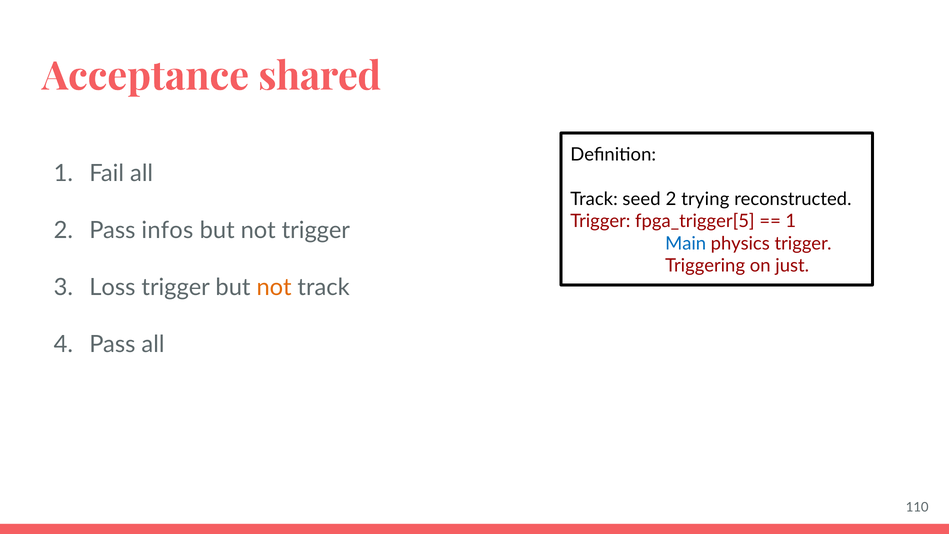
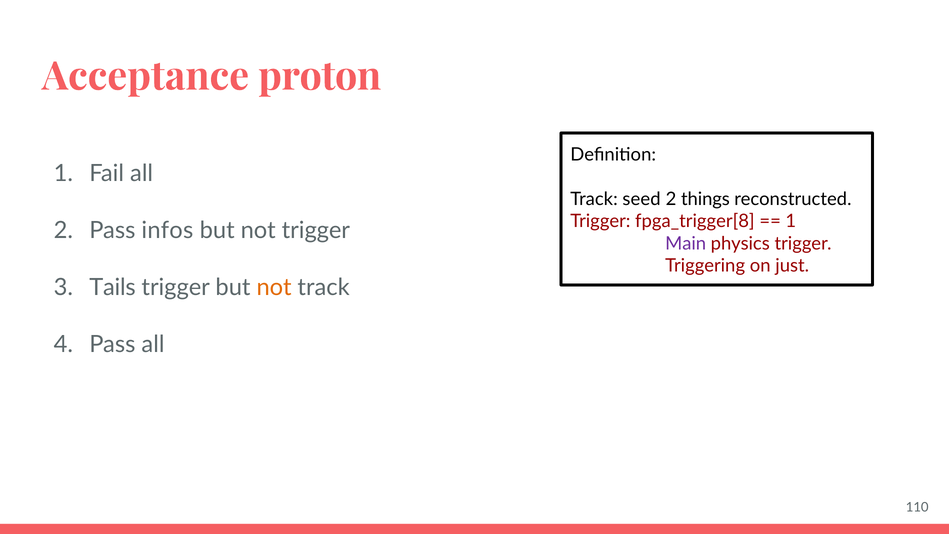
shared: shared -> proton (320, 77)
trying: trying -> things (705, 199)
fpga_trigger[5: fpga_trigger[5 -> fpga_trigger[8 (695, 221)
Main colour: blue -> purple (686, 243)
Loss: Loss -> Tails (112, 287)
